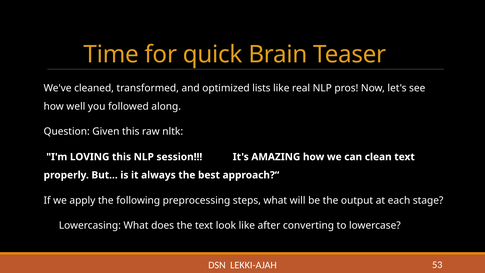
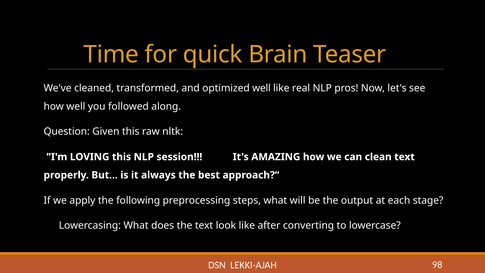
optimized lists: lists -> well (261, 88)
53: 53 -> 98 (437, 265)
